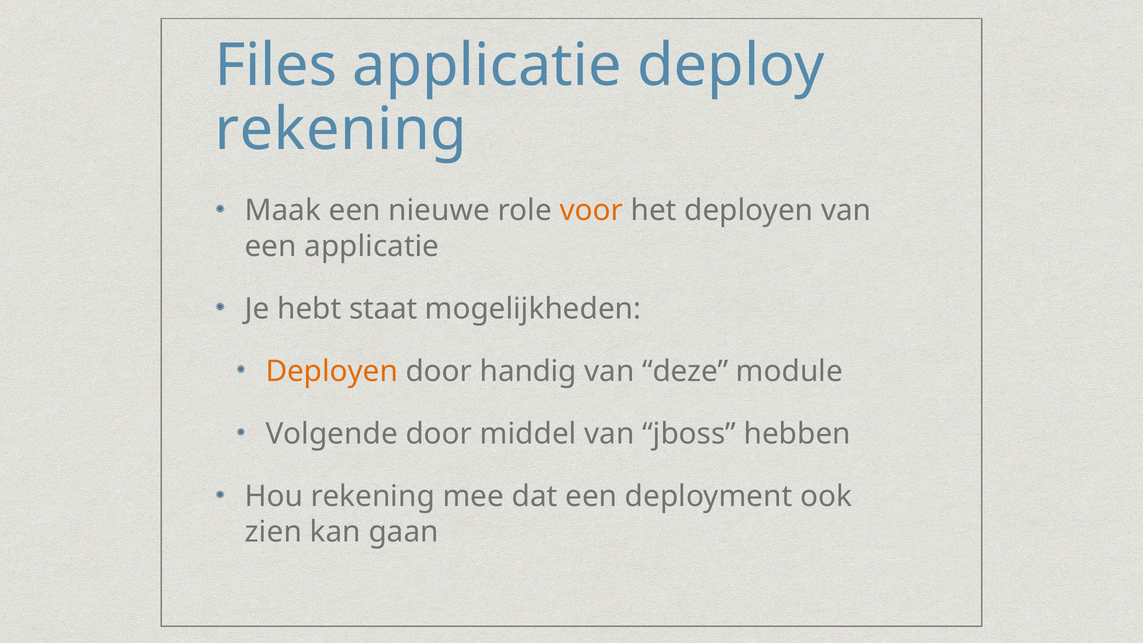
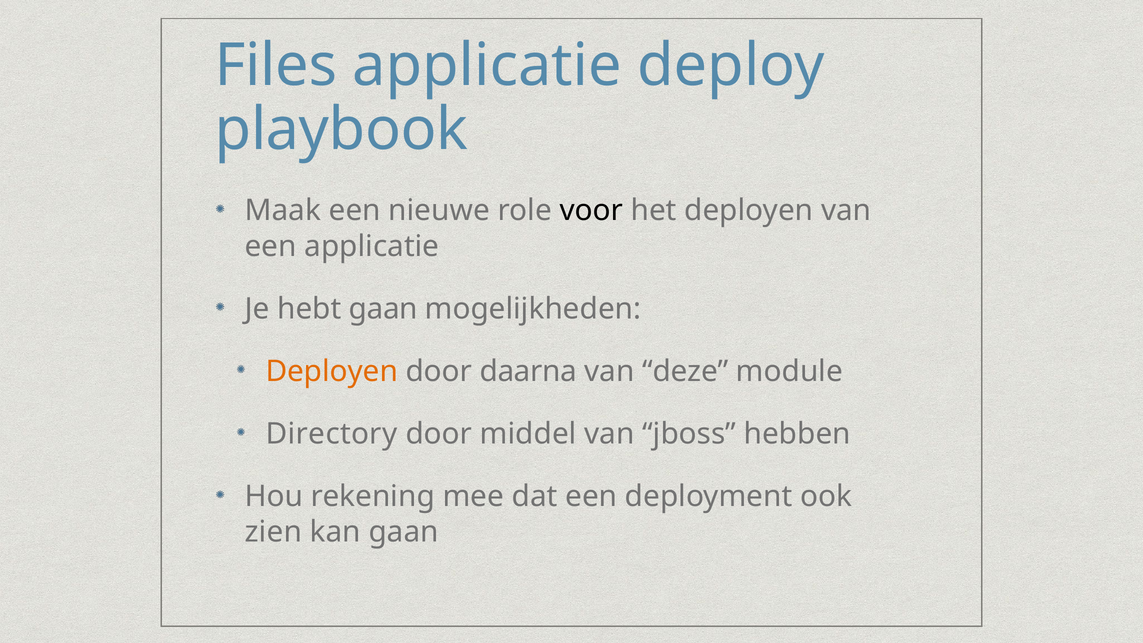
rekening: rekening -> playbook (341, 130)
voor colour: orange -> black (591, 210)
hebt staat: staat -> gaan (383, 309)
handig: handig -> daarna (528, 371)
Volgende: Volgende -> Directory (332, 434)
